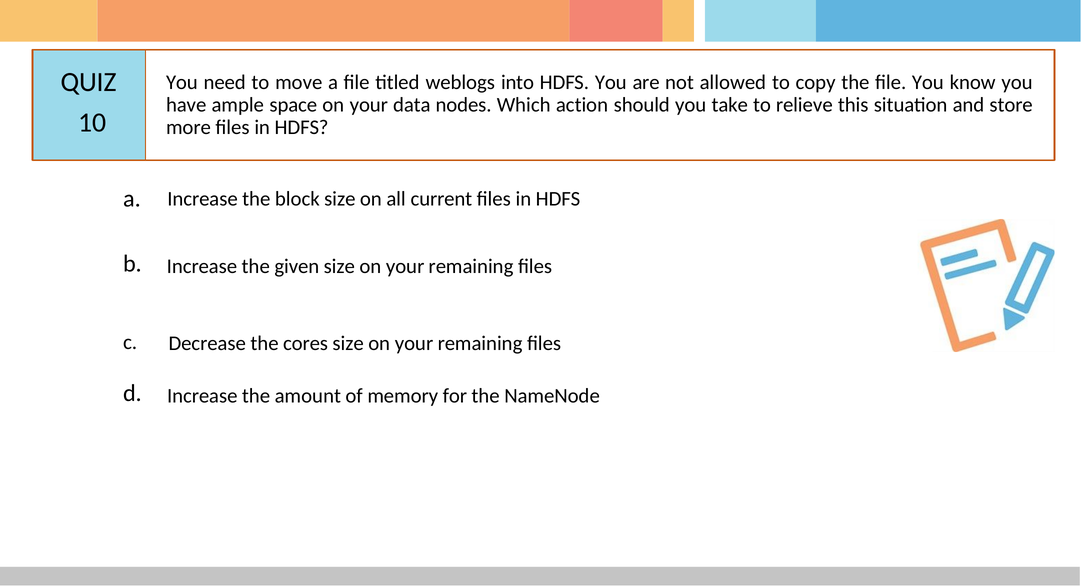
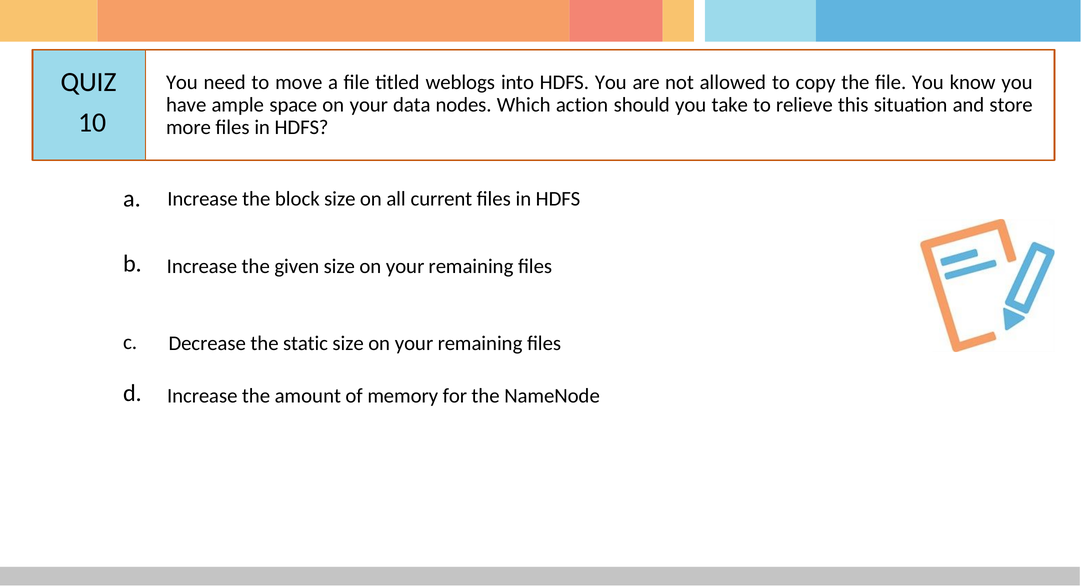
cores: cores -> static (306, 343)
